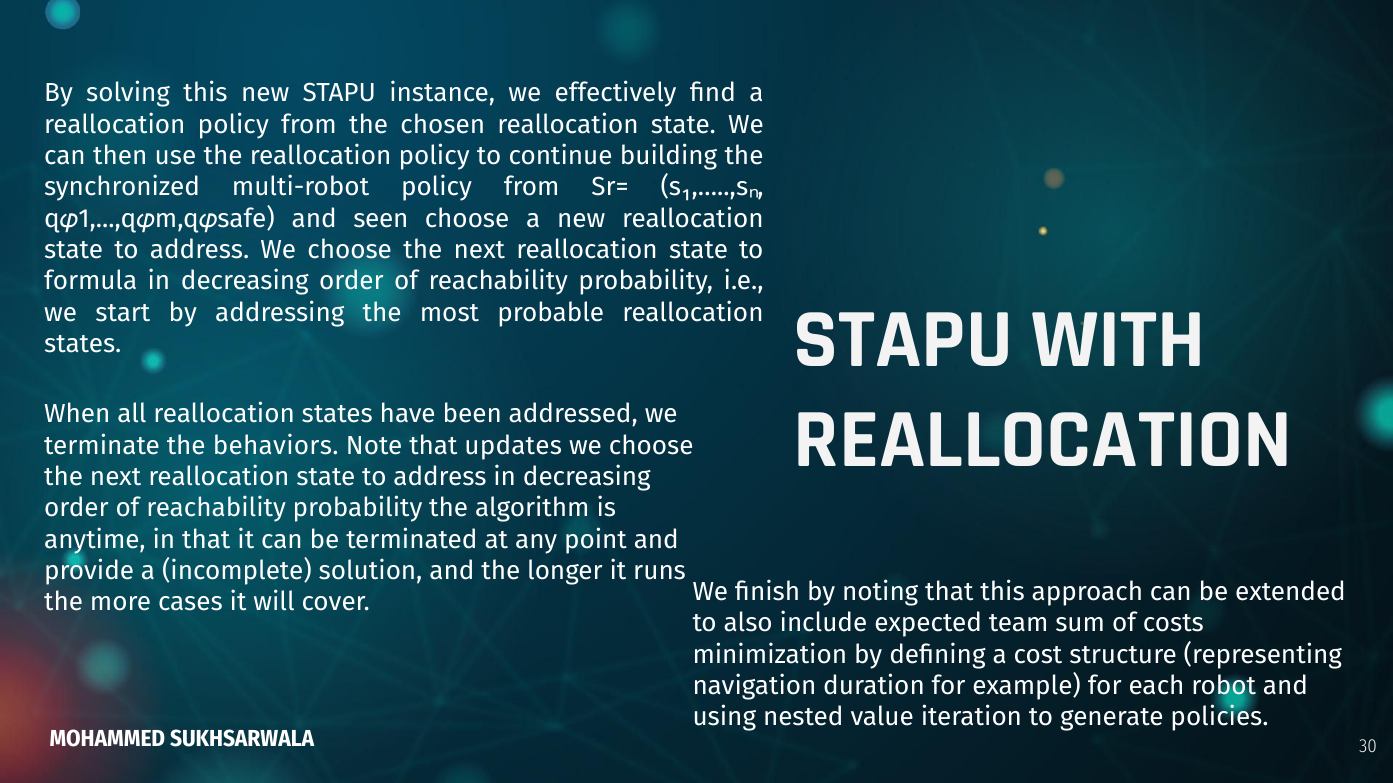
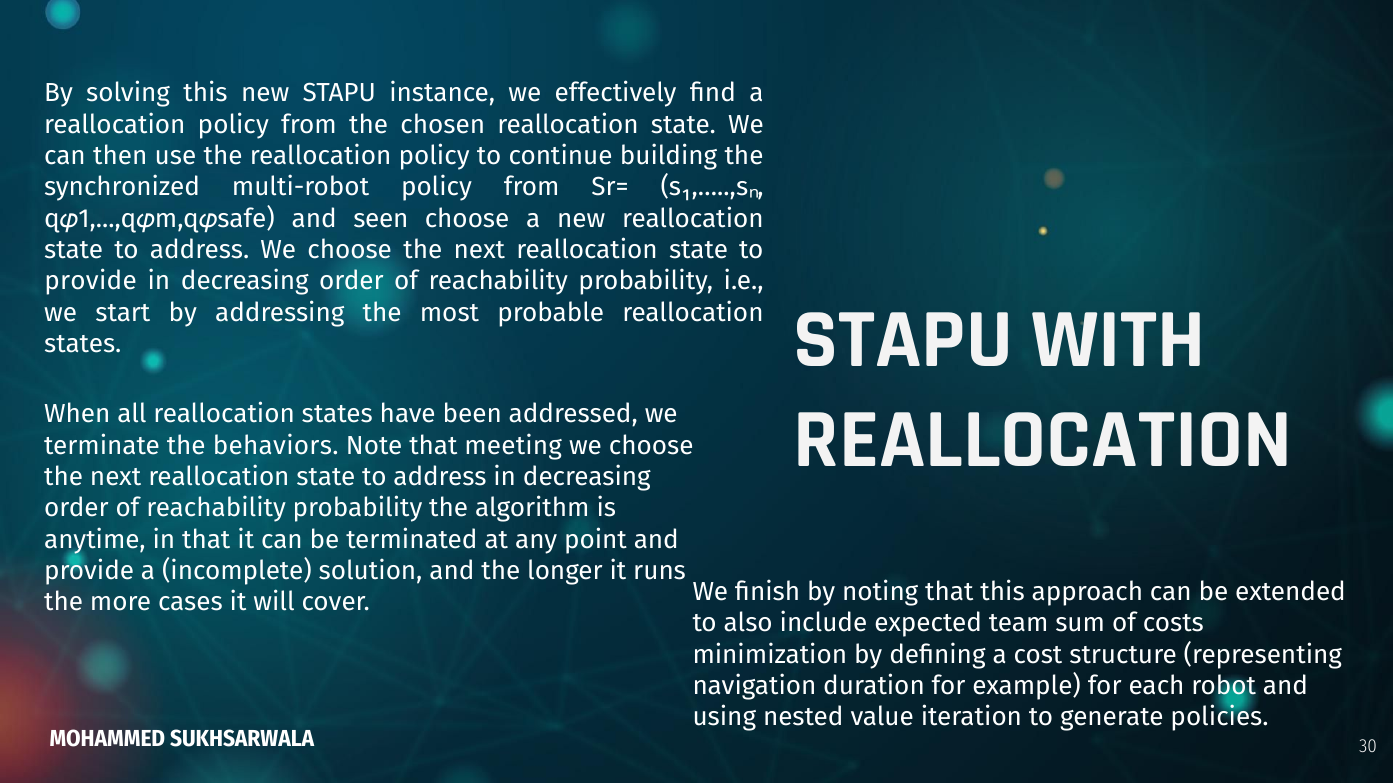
formula: formula -> provide (91, 281)
updates: updates -> meeting (513, 446)
